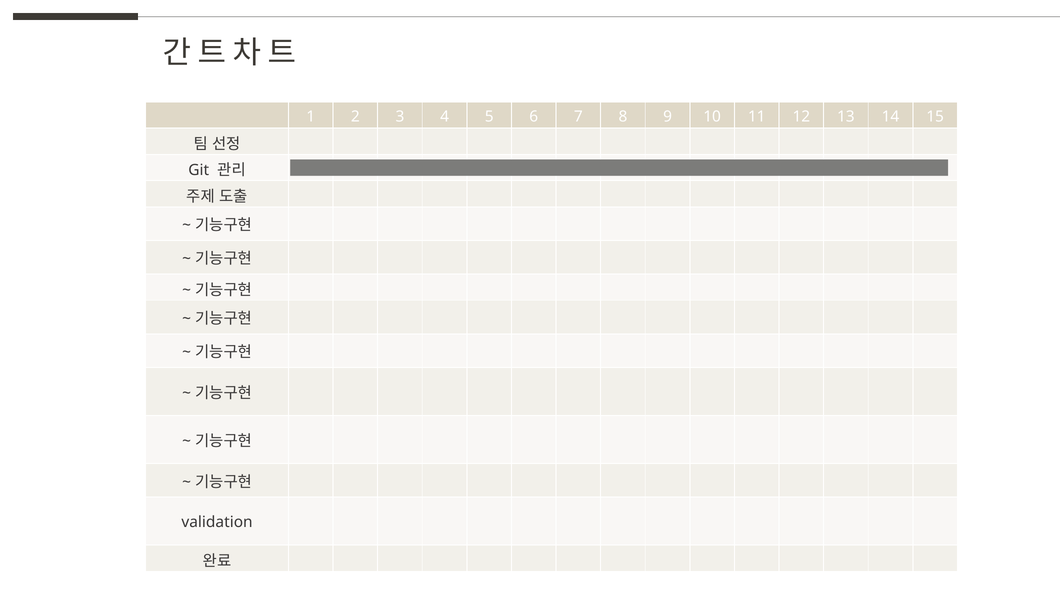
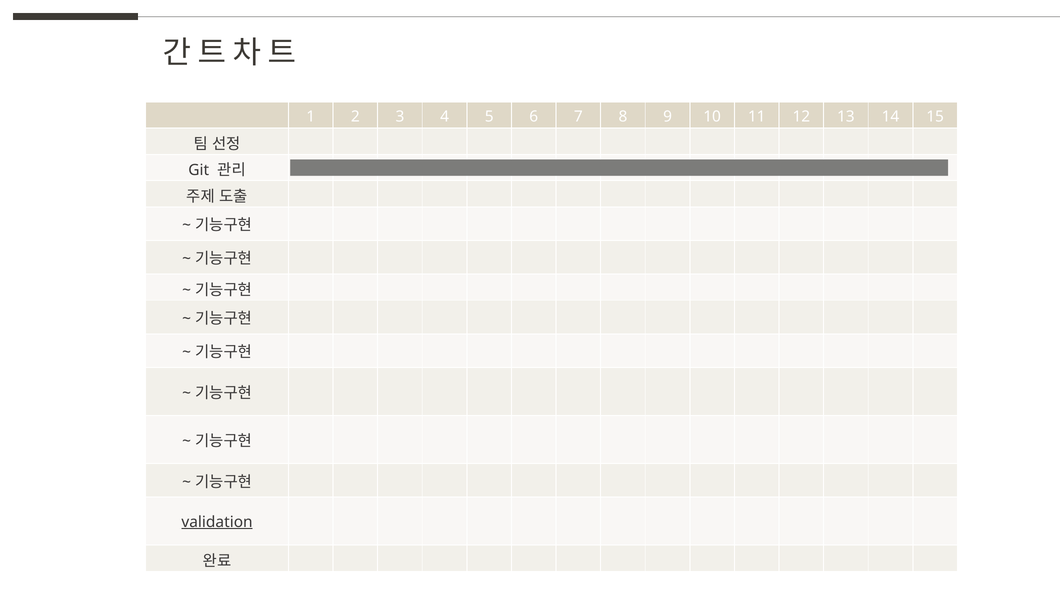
validation underline: none -> present (217, 522)
